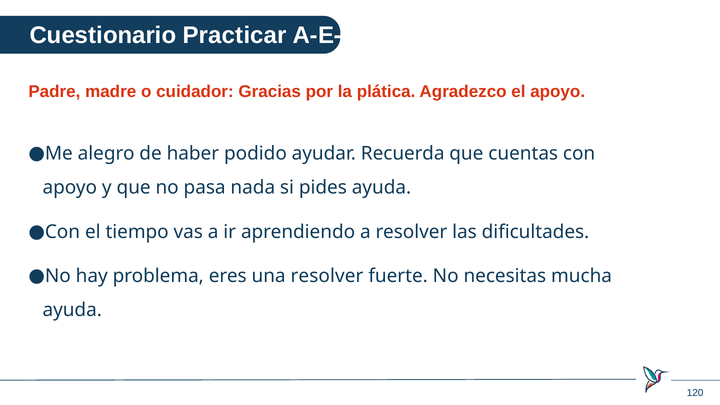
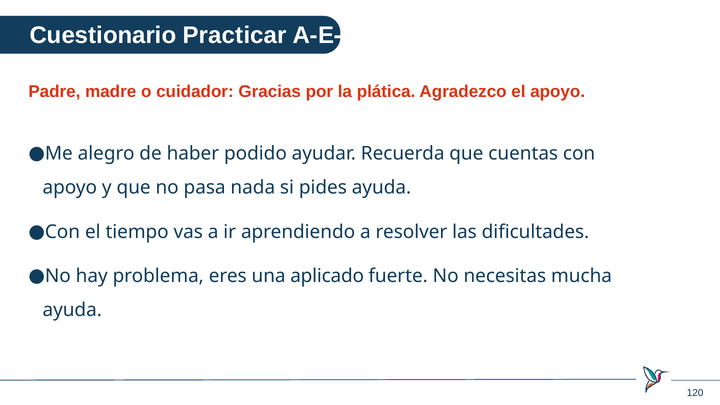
una resolver: resolver -> aplicado (327, 276)
